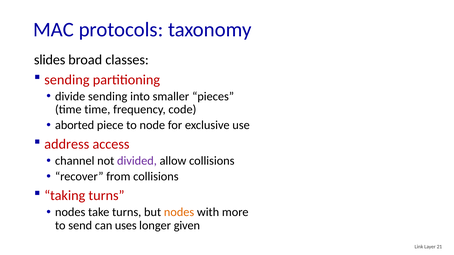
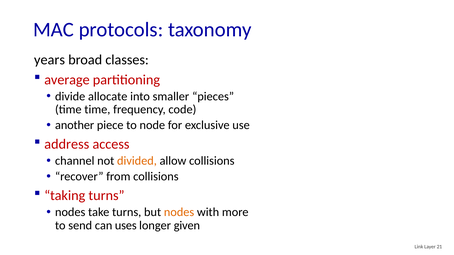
slides: slides -> years (50, 60)
sending: sending -> average (67, 80)
divide sending: sending -> allocate (108, 96)
aborted: aborted -> another (75, 125)
divided colour: purple -> orange (137, 161)
